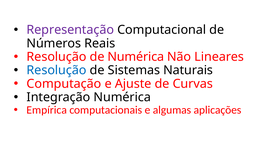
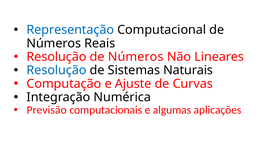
Representação colour: purple -> blue (70, 30)
Resolução de Numérica: Numérica -> Números (136, 57)
Empírica: Empírica -> Previsão (47, 110)
